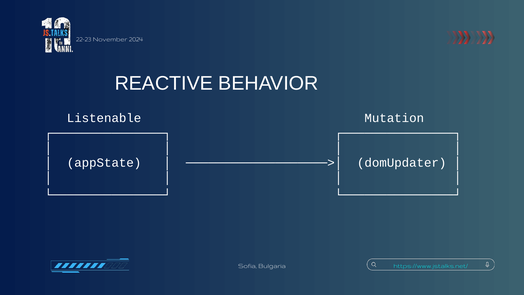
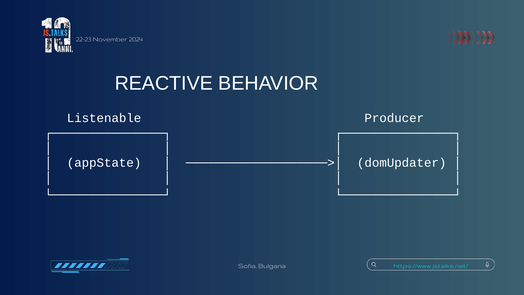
Mutation: Mutation -> Producer (394, 118)
